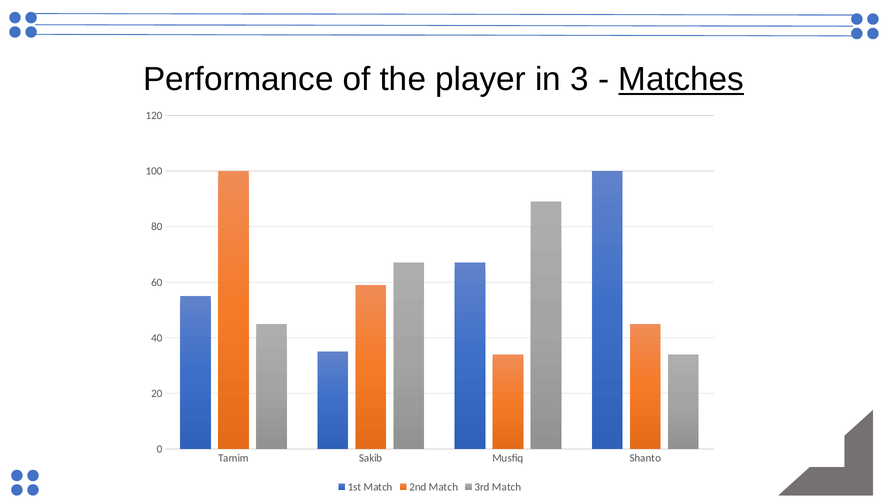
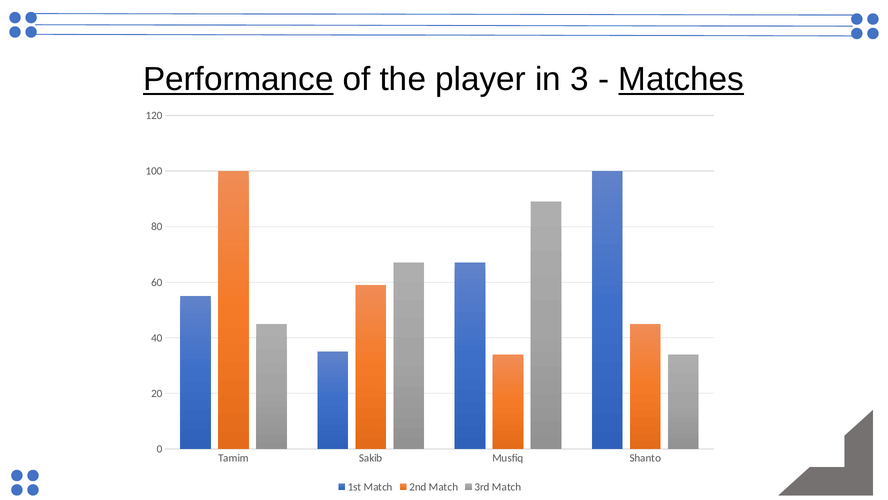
Performance underline: none -> present (238, 79)
